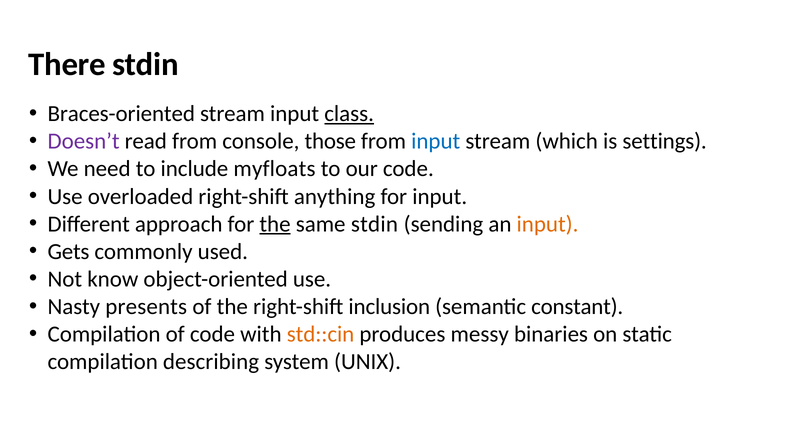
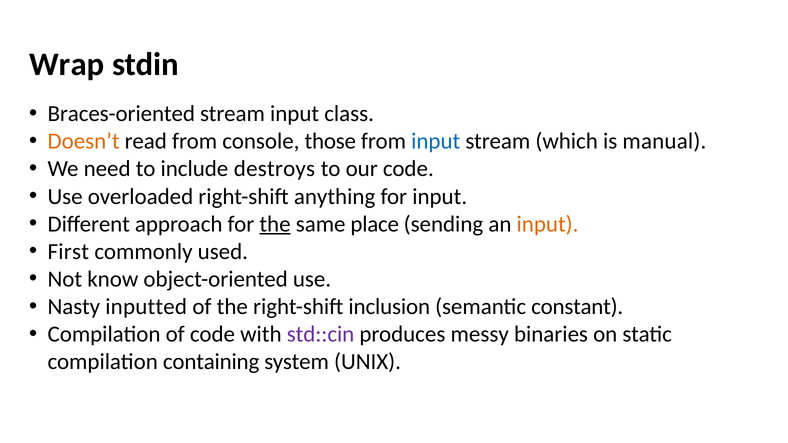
There: There -> Wrap (67, 64)
class underline: present -> none (349, 114)
Doesn’t colour: purple -> orange (84, 141)
settings: settings -> manual (664, 141)
myfloats: myfloats -> destroys (274, 169)
same stdin: stdin -> place (375, 224)
Gets: Gets -> First (68, 252)
presents: presents -> inputted (146, 307)
std::cin colour: orange -> purple (321, 335)
describing: describing -> containing (211, 362)
